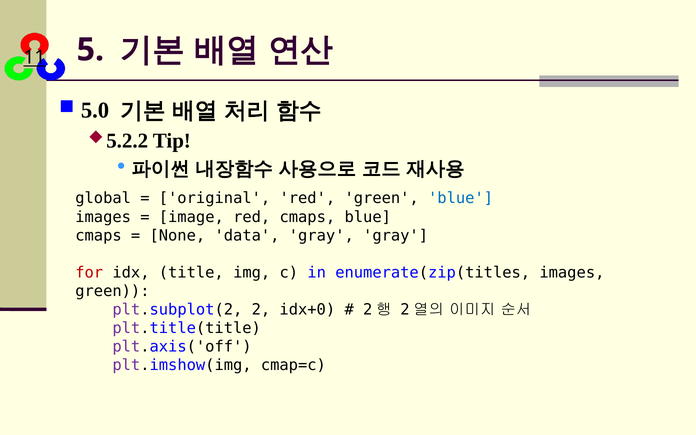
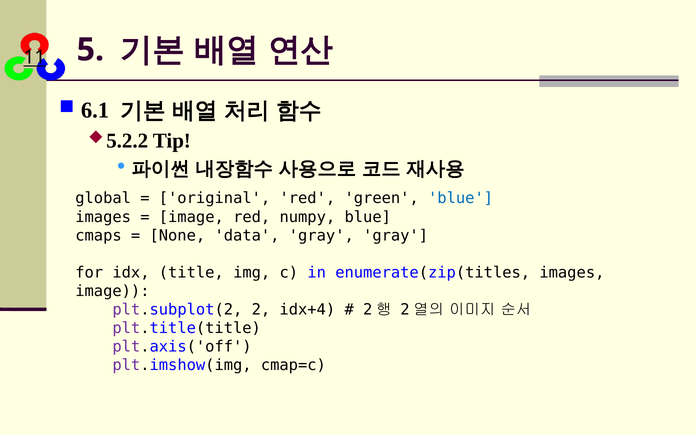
5.0: 5.0 -> 6.1 (95, 110)
red cmaps: cmaps -> numpy (307, 217)
for colour: red -> black (89, 273)
green: green -> image (112, 291)
idx+0: idx+0 -> idx+4 (307, 310)
